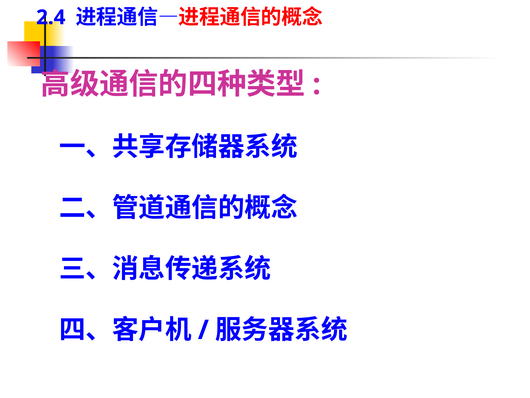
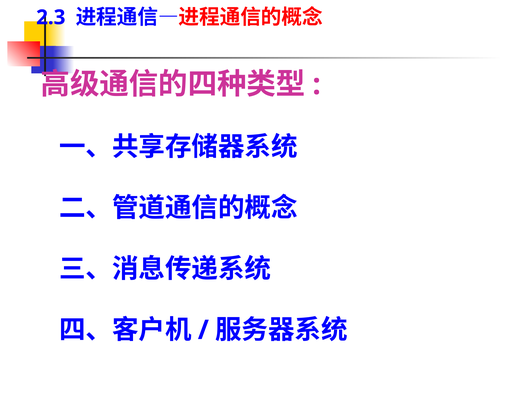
2.4: 2.4 -> 2.3 (51, 17)
